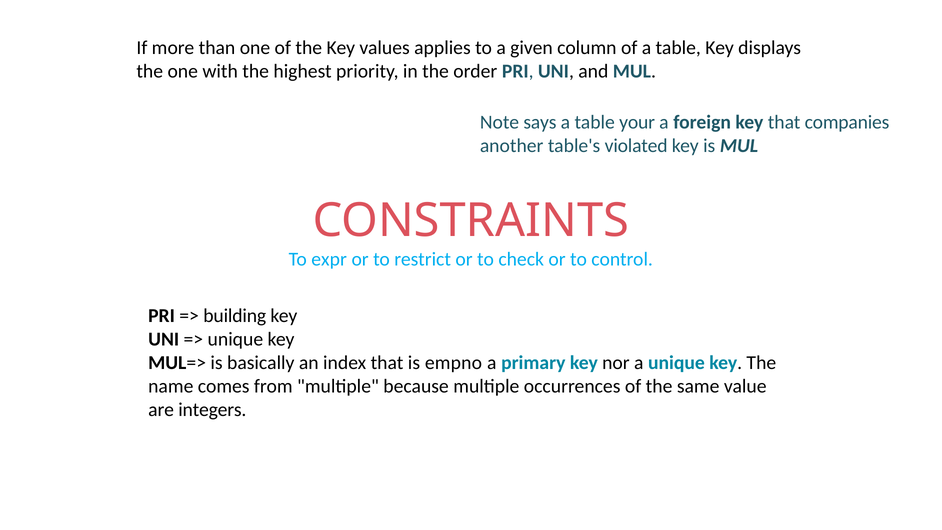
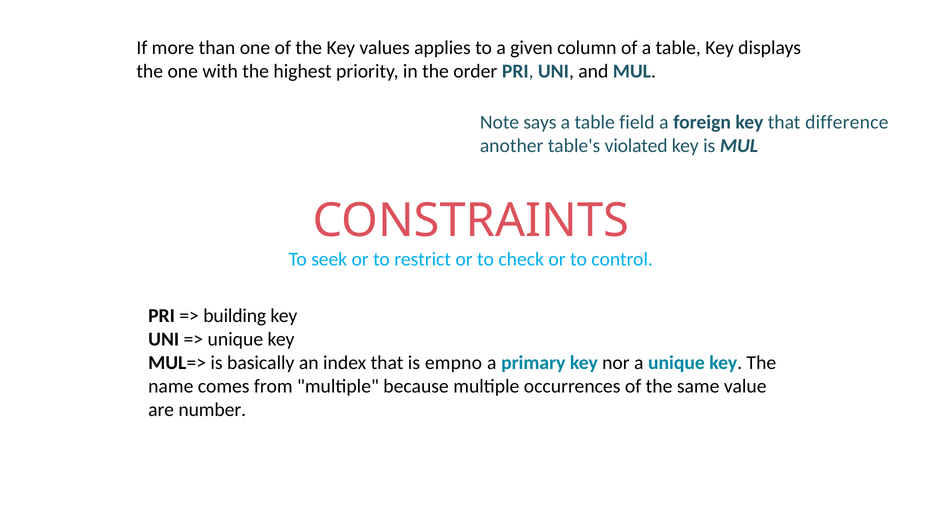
your: your -> field (637, 122)
companies: companies -> difference (847, 122)
expr: expr -> seek (329, 259)
integers: integers -> number (212, 410)
